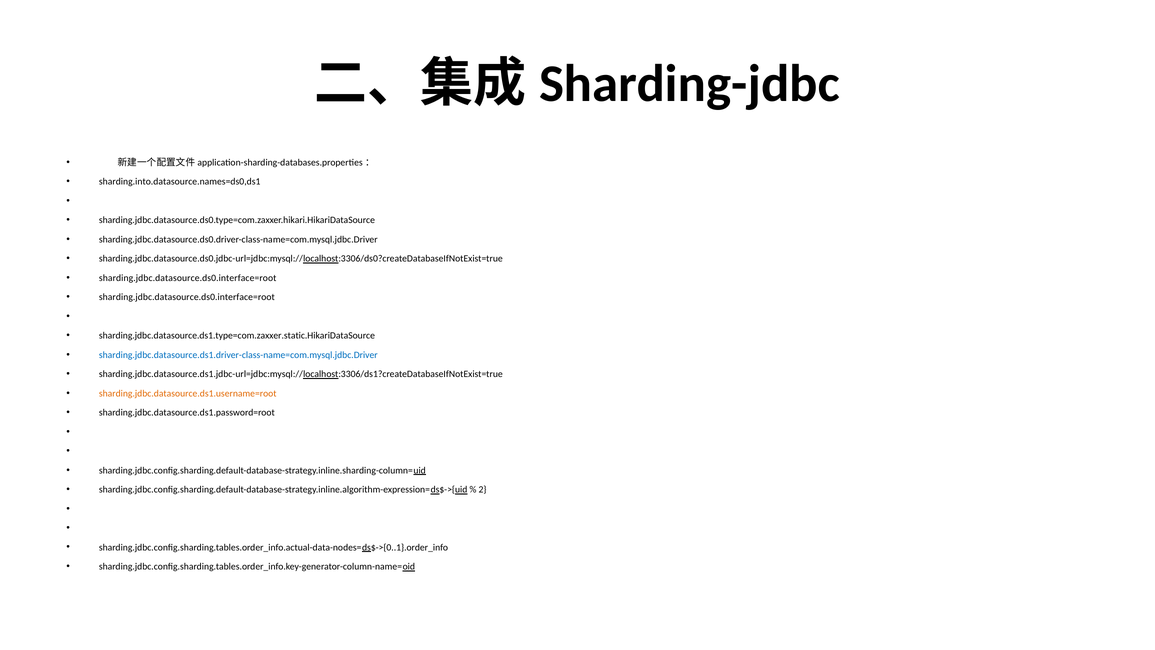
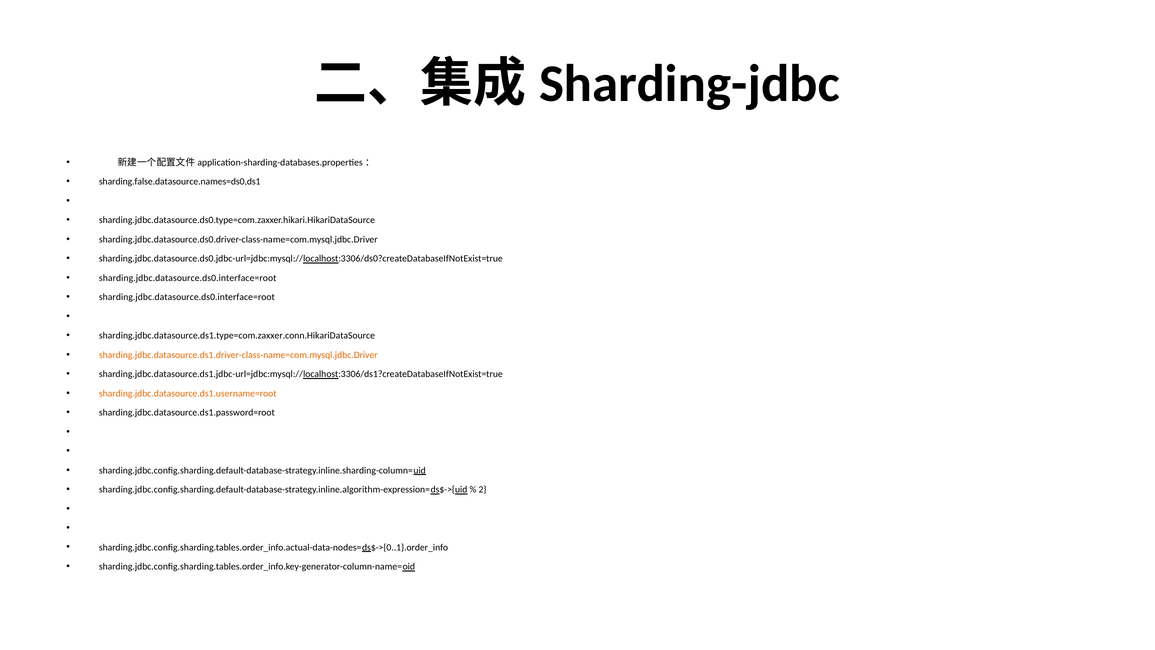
sharding.into.datasource.names=ds0,ds1: sharding.into.datasource.names=ds0,ds1 -> sharding.false.datasource.names=ds0,ds1 (180, 182)
sharding.jdbc.datasource.ds1.type=com.zaxxer.static.HikariDataSource: sharding.jdbc.datasource.ds1.type=com.zaxxer.static.HikariDataSource -> sharding.jdbc.datasource.ds1.type=com.zaxxer.conn.HikariDataSource (237, 335)
sharding.jdbc.datasource.ds1.driver-class-name=com.mysql.jdbc.Driver colour: blue -> orange (238, 355)
